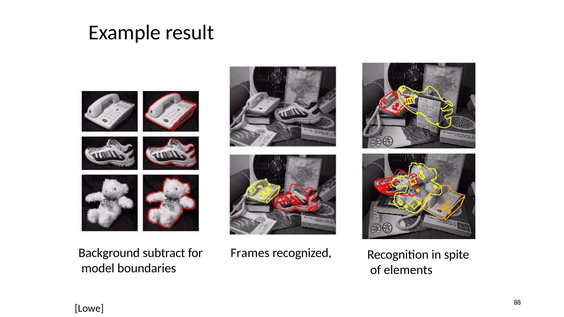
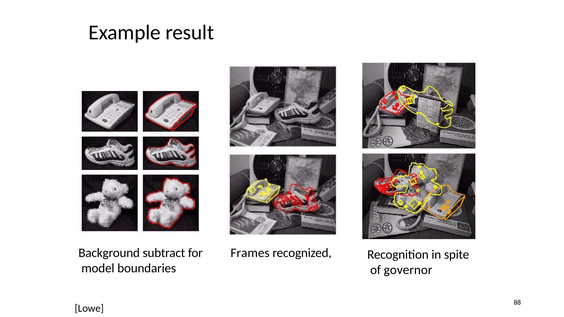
elements: elements -> governor (408, 270)
